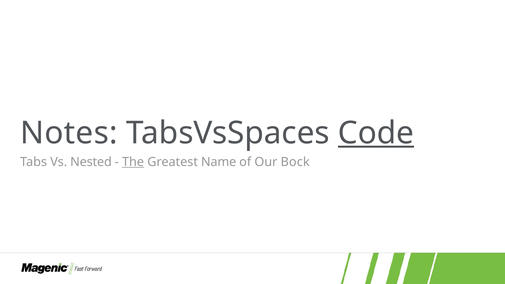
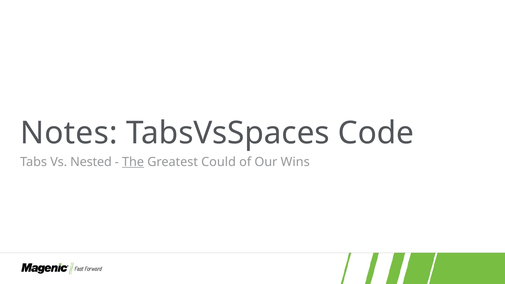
Code underline: present -> none (376, 133)
Name: Name -> Could (219, 162)
Bock: Bock -> Wins (295, 162)
